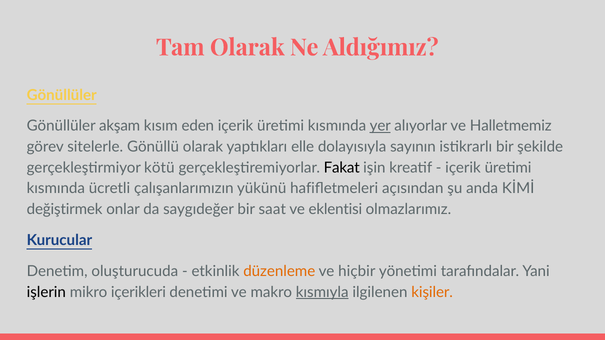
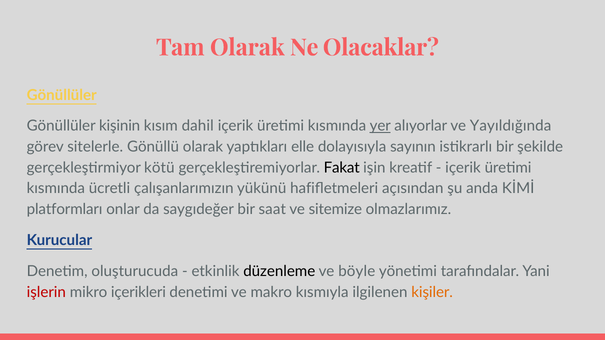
Aldığımız: Aldığımız -> Olacaklar (381, 48)
akşam: akşam -> kişinin (120, 126)
eden: eden -> dahil (198, 126)
Halletmemiz: Halletmemiz -> Yayıldığında (511, 126)
değiştirmek: değiştirmek -> platformları (65, 210)
eklentisi: eklentisi -> sitemize (335, 210)
düzenleme colour: orange -> black (279, 271)
hiçbir: hiçbir -> böyle (357, 271)
işlerin colour: black -> red (46, 292)
kısmıyla underline: present -> none (322, 292)
